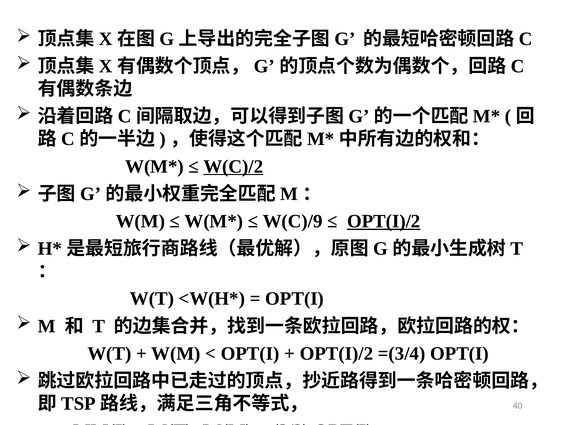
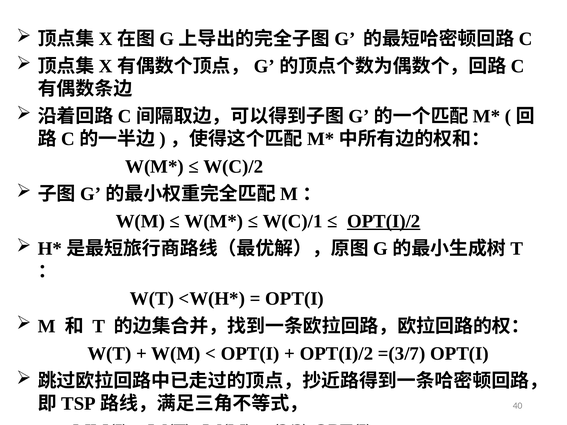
W(C)/2 underline: present -> none (233, 167)
W(C)/9: W(C)/9 -> W(C)/1 (293, 221)
=(3/4: =(3/4 -> =(3/7 (402, 354)
